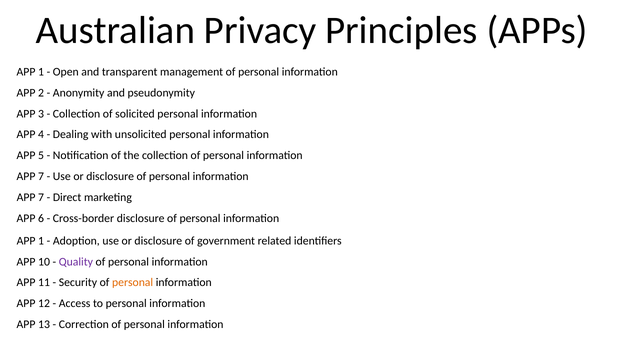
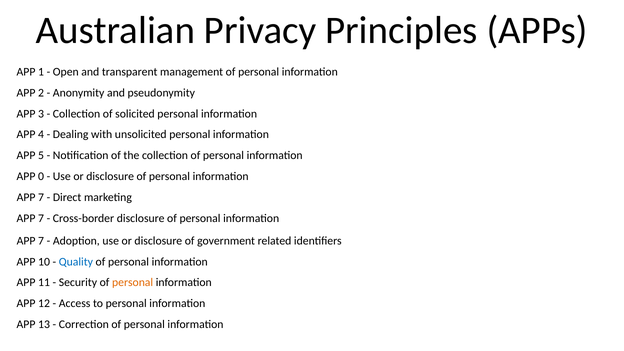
7: 7 -> 0 (41, 176)
6: 6 -> 7 (41, 218)
1: 1 -> 7 (41, 241)
Quality colour: purple -> blue (76, 262)
